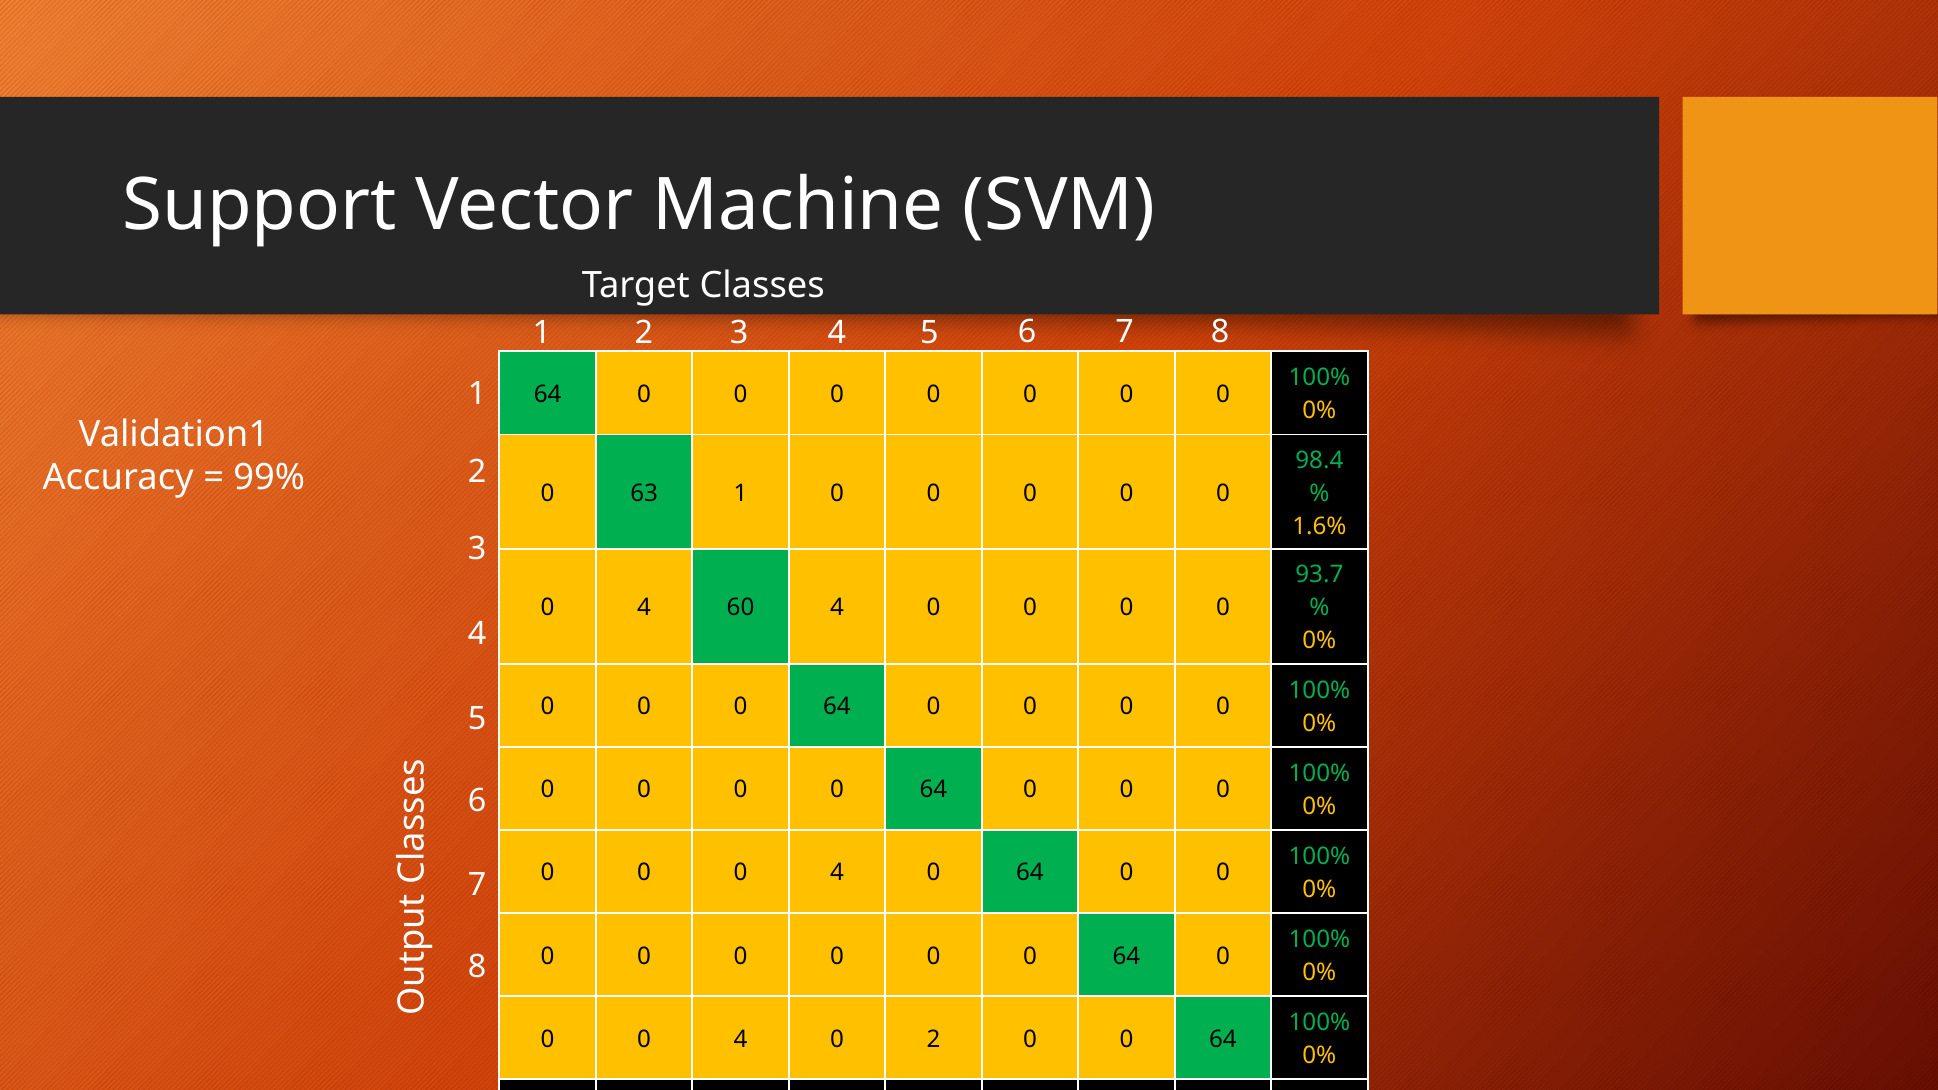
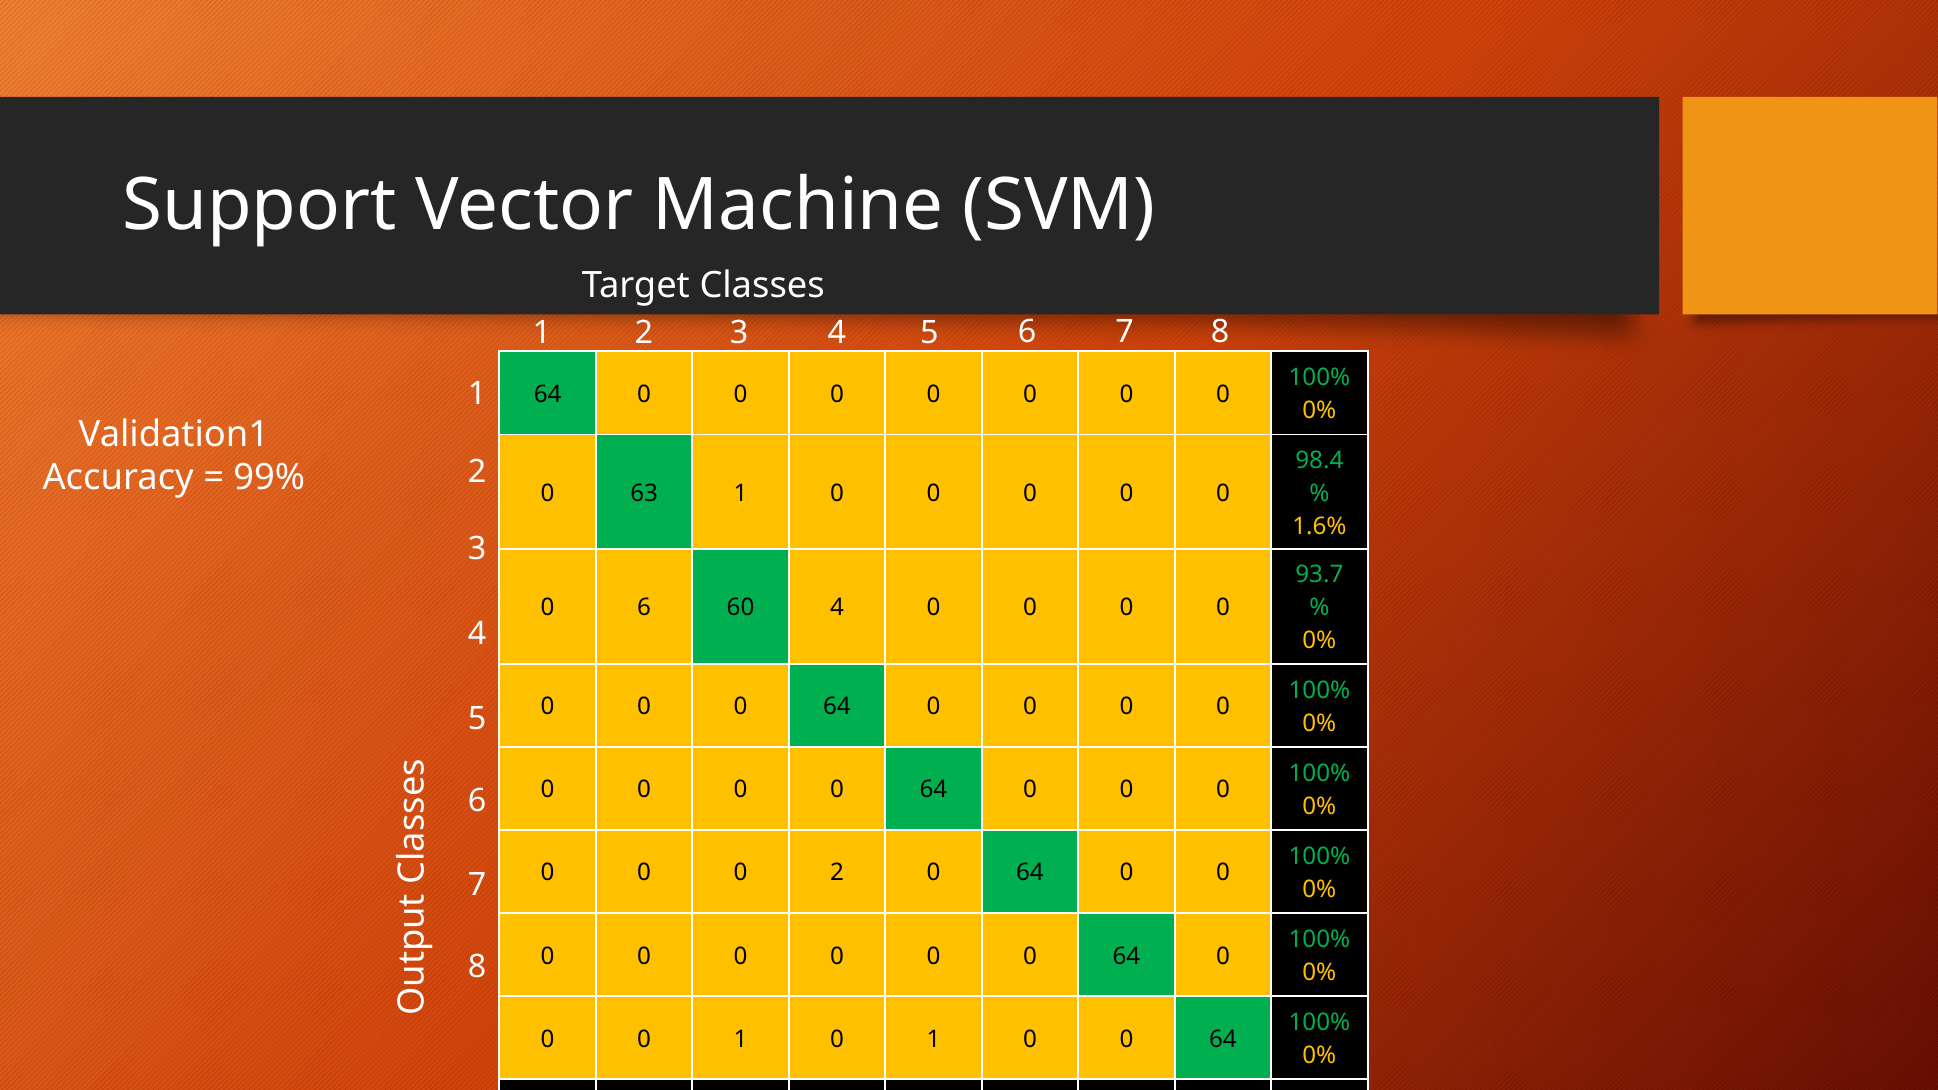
4: 4 -> 6 (644, 608)
0 0 0 4: 4 -> 2 (837, 873)
4: 4 -> 1 (741, 1039)
2: 2 -> 1 (934, 1039)
